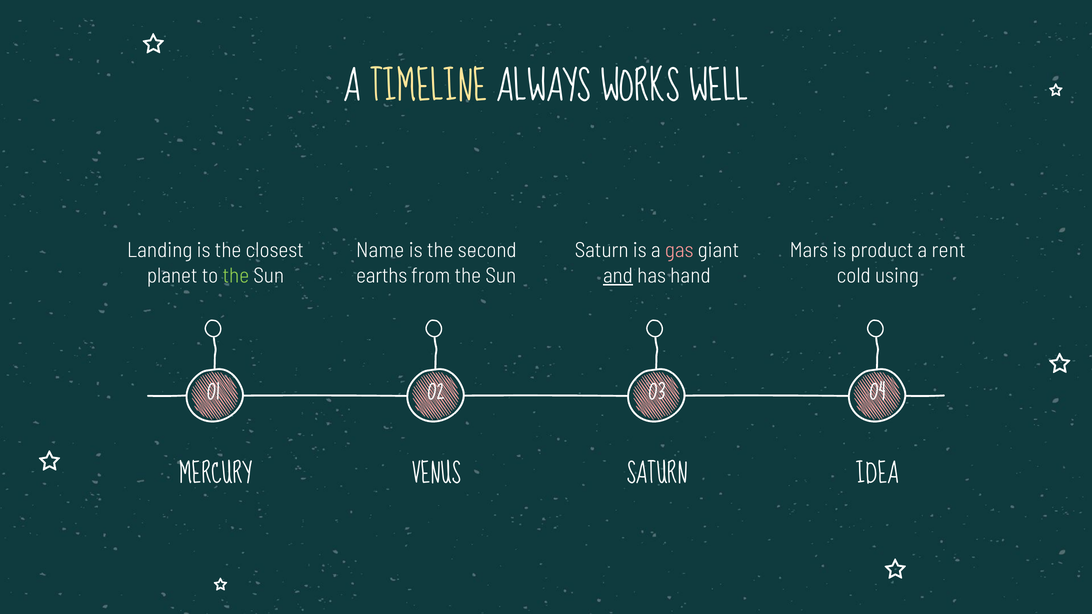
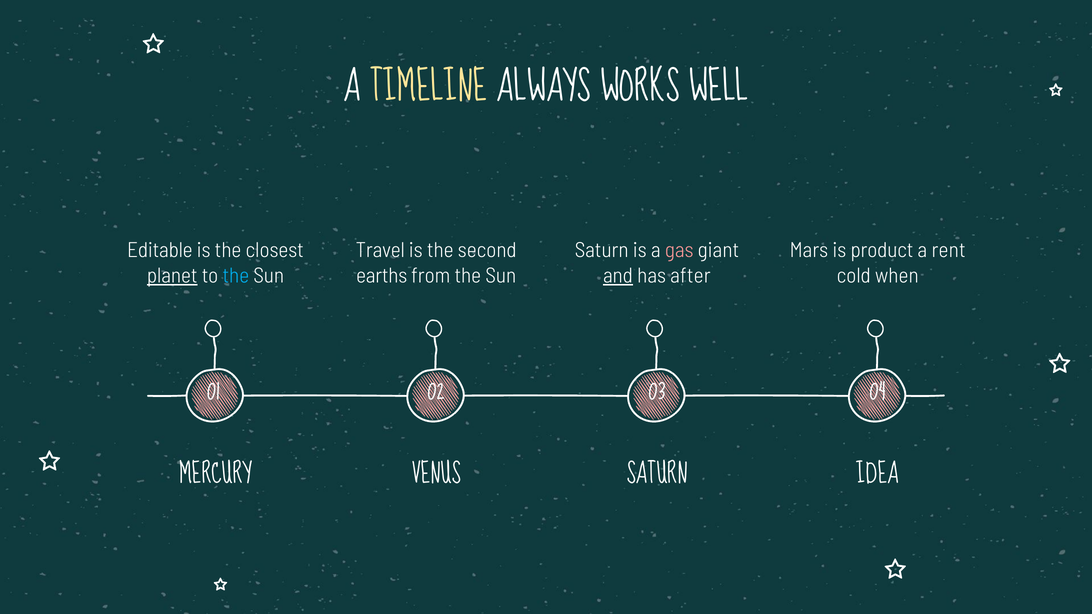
Landing: Landing -> Editable (160, 250)
Name: Name -> Travel (380, 250)
planet underline: none -> present (172, 276)
the colour: light green -> light blue (236, 276)
hand: hand -> after (690, 276)
using: using -> when (897, 276)
